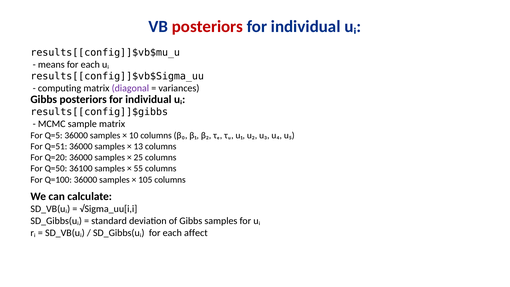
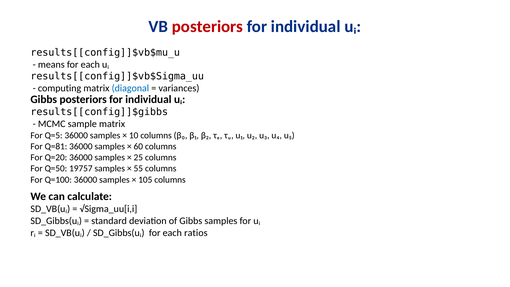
diagonal colour: purple -> blue (130, 88)
Q=51: Q=51 -> Q=81 (56, 146)
13: 13 -> 60 (138, 146)
36100: 36100 -> 19757 (81, 169)
affect: affect -> ratios (196, 233)
